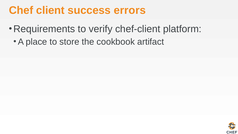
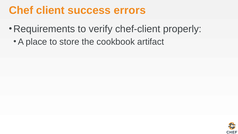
platform: platform -> properly (182, 29)
